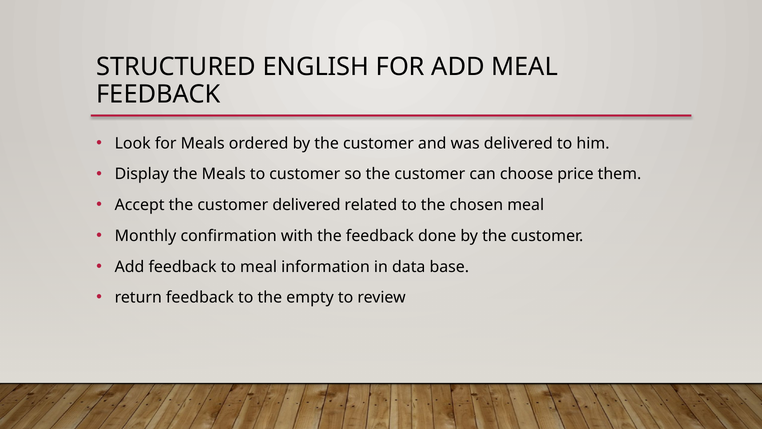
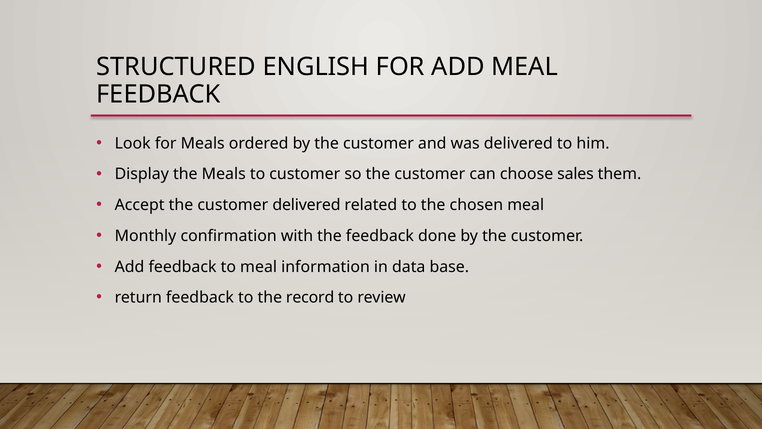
price: price -> sales (575, 174)
empty: empty -> record (310, 297)
